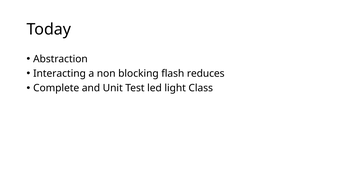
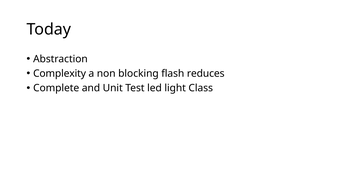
Interacting: Interacting -> Complexity (60, 74)
